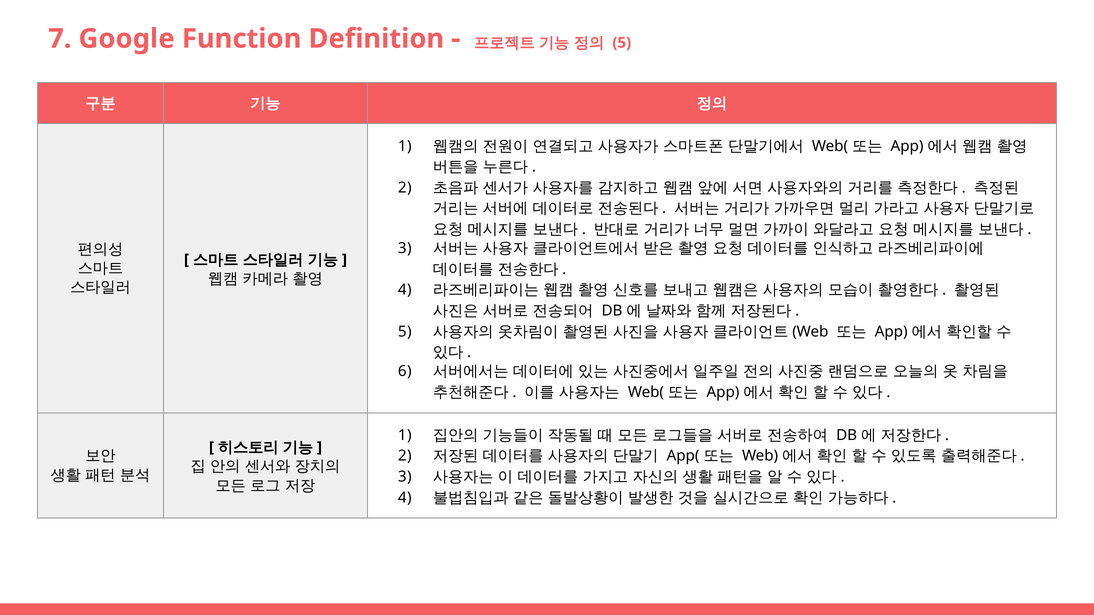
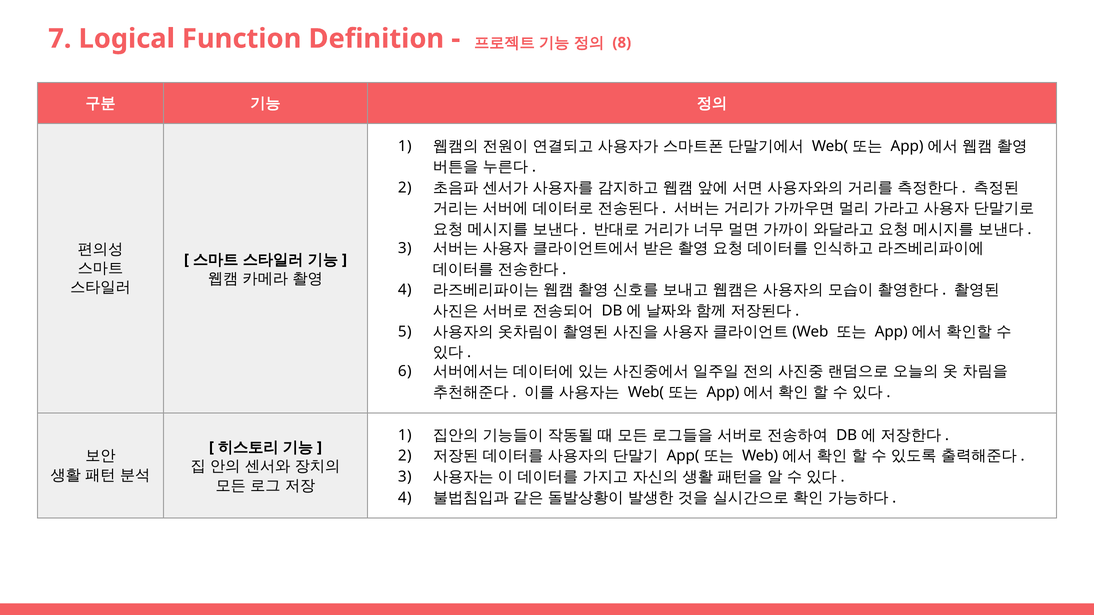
Google: Google -> Logical (127, 39)
5: 5 -> 8 (622, 43)
